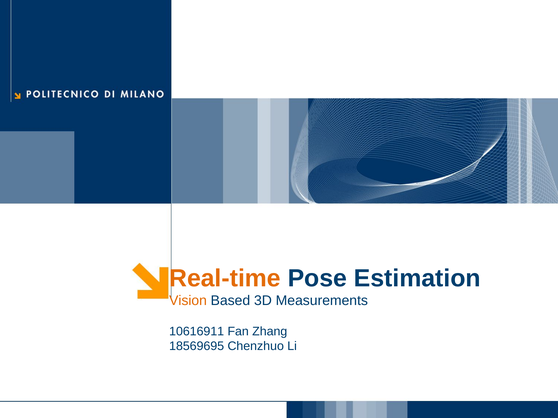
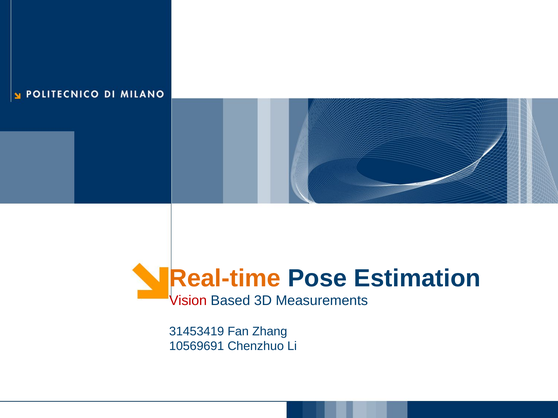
Vision colour: orange -> red (188, 301)
10616911: 10616911 -> 31453419 (197, 332)
18569695: 18569695 -> 10569691 (197, 347)
